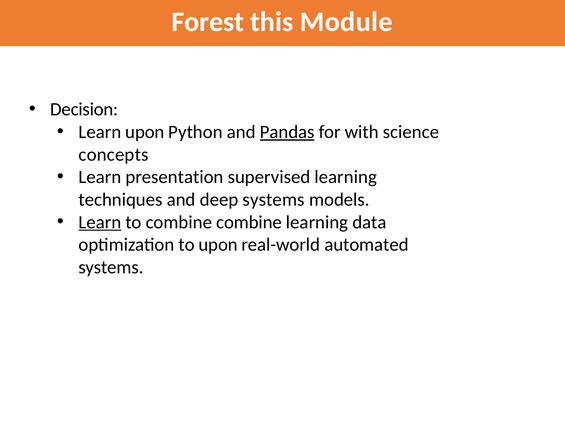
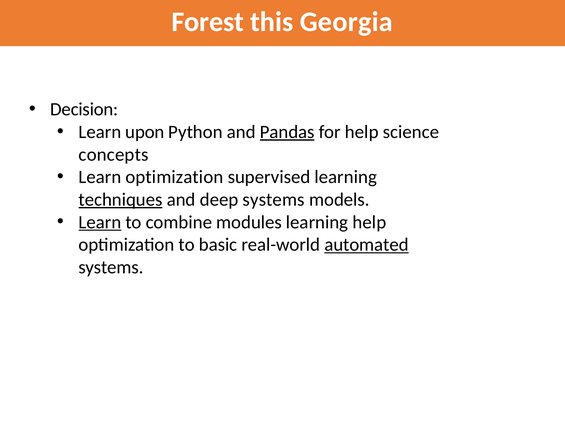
Module: Module -> Georgia (346, 22)
for with: with -> help (362, 132)
Learn presentation: presentation -> optimization (174, 177)
techniques underline: none -> present (121, 200)
combine combine: combine -> modules (249, 223)
learning data: data -> help (369, 223)
to upon: upon -> basic (218, 245)
automated underline: none -> present (367, 245)
